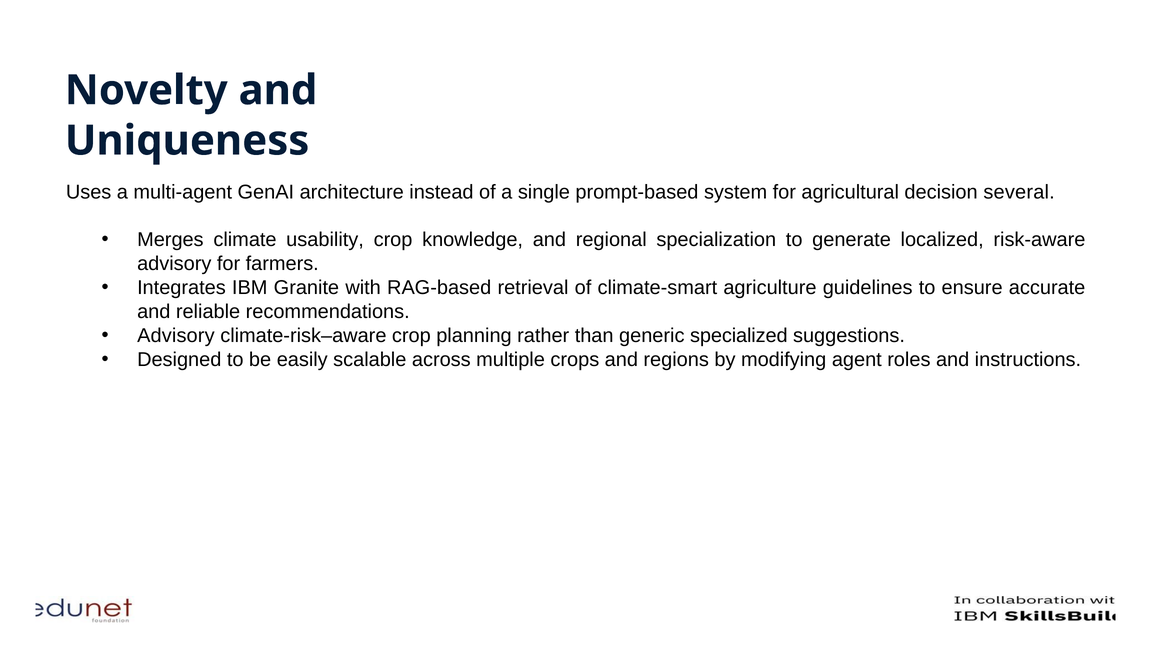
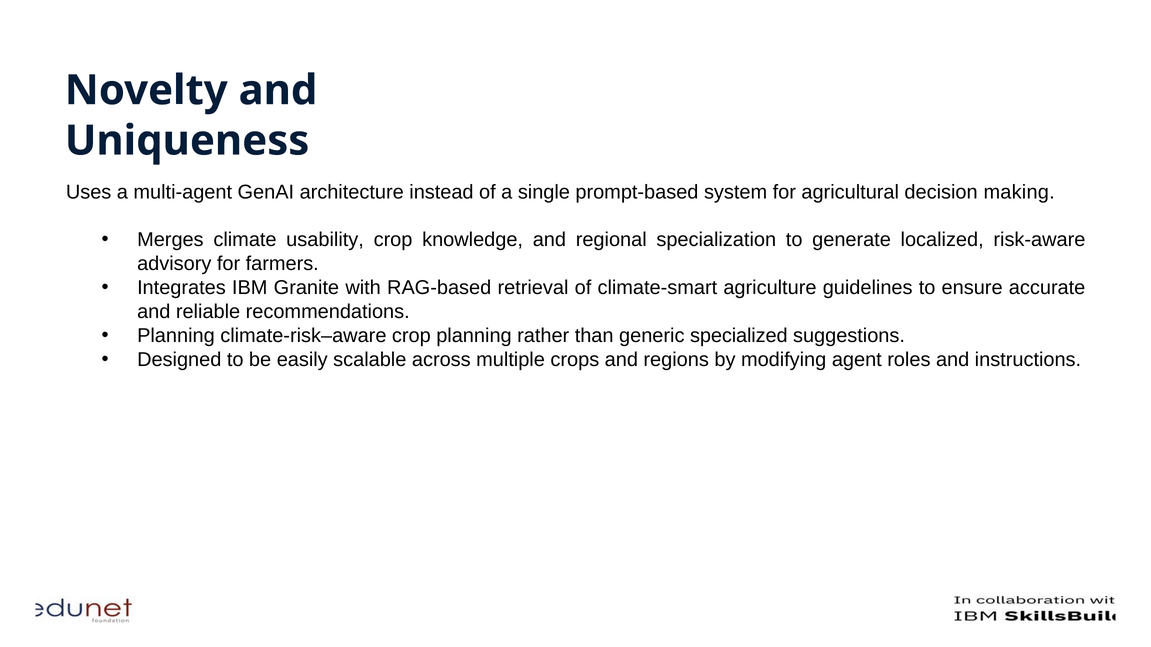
several: several -> making (1019, 192)
Advisory: Advisory -> Planning (176, 336)
